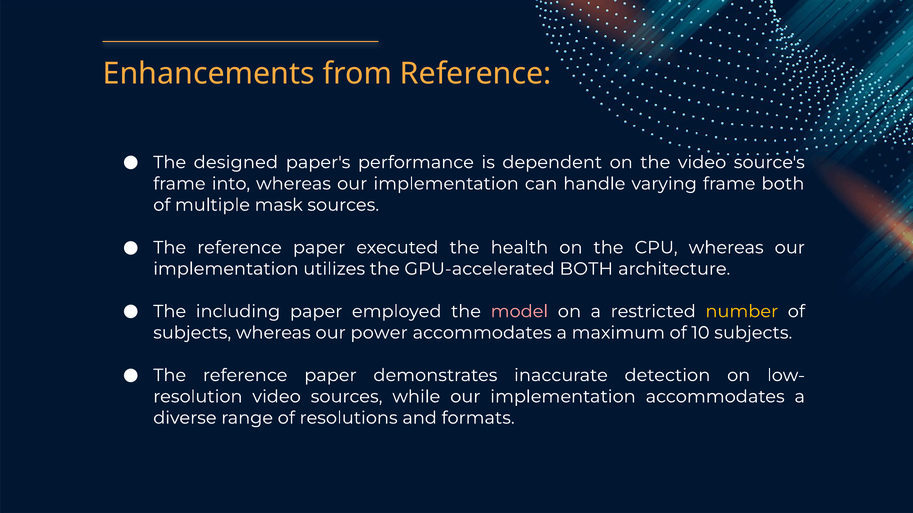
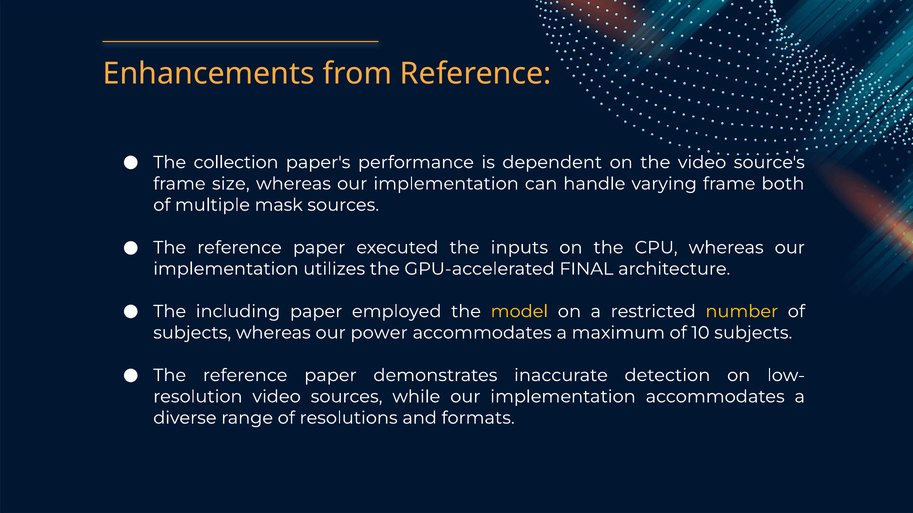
designed: designed -> collection (236, 163)
into: into -> size (231, 184)
health: health -> inputs (519, 248)
GPU-accelerated BOTH: BOTH -> FINAL (586, 269)
model colour: pink -> yellow (519, 312)
